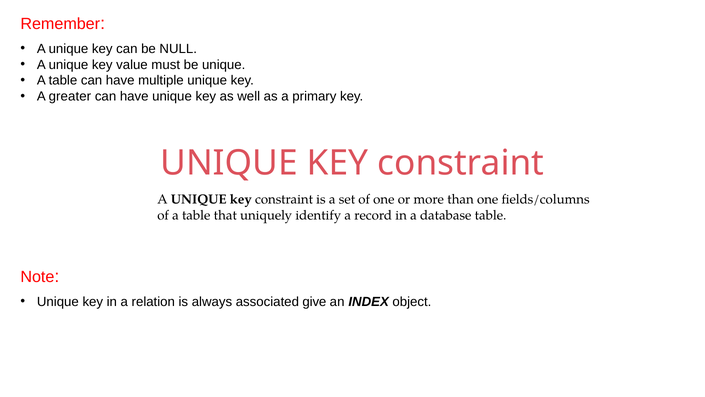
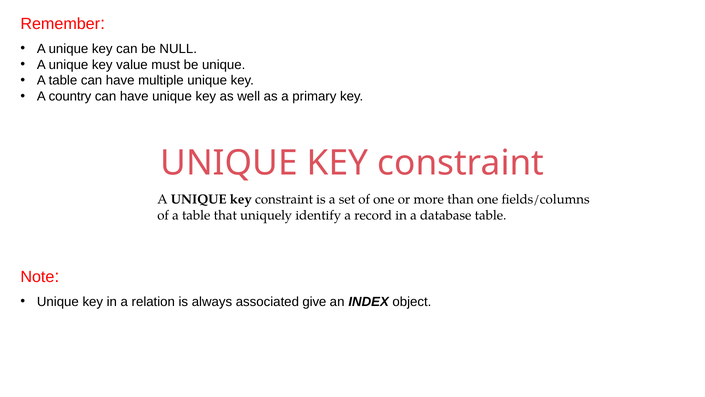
greater: greater -> country (70, 96)
